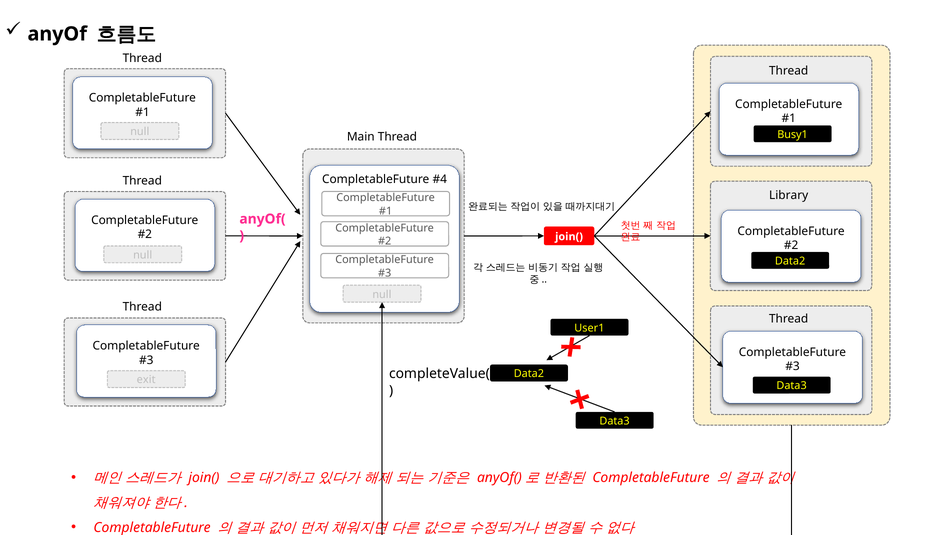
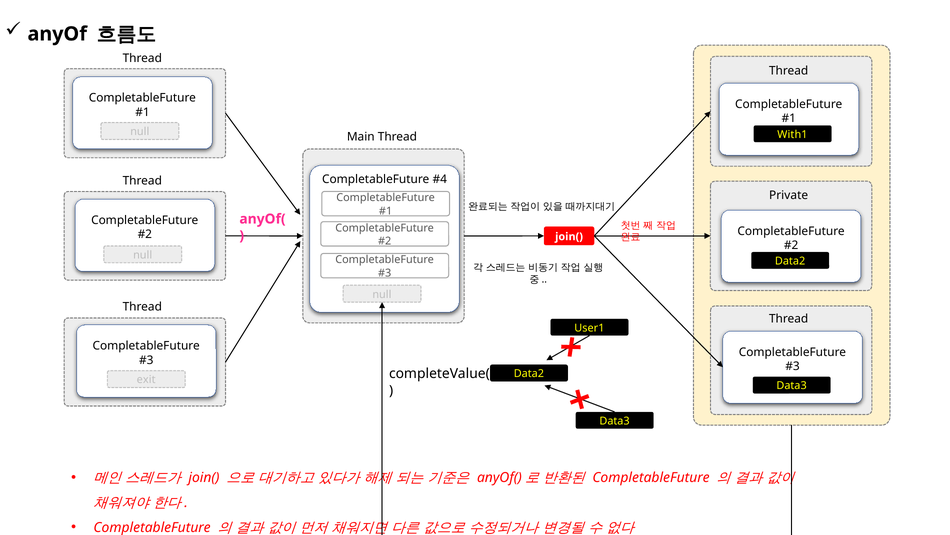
Busy1: Busy1 -> With1 (792, 134)
Library: Library -> Private (789, 195)
